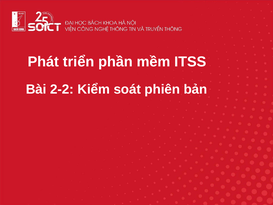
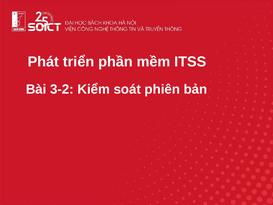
2-2: 2-2 -> 3-2 (62, 89)
